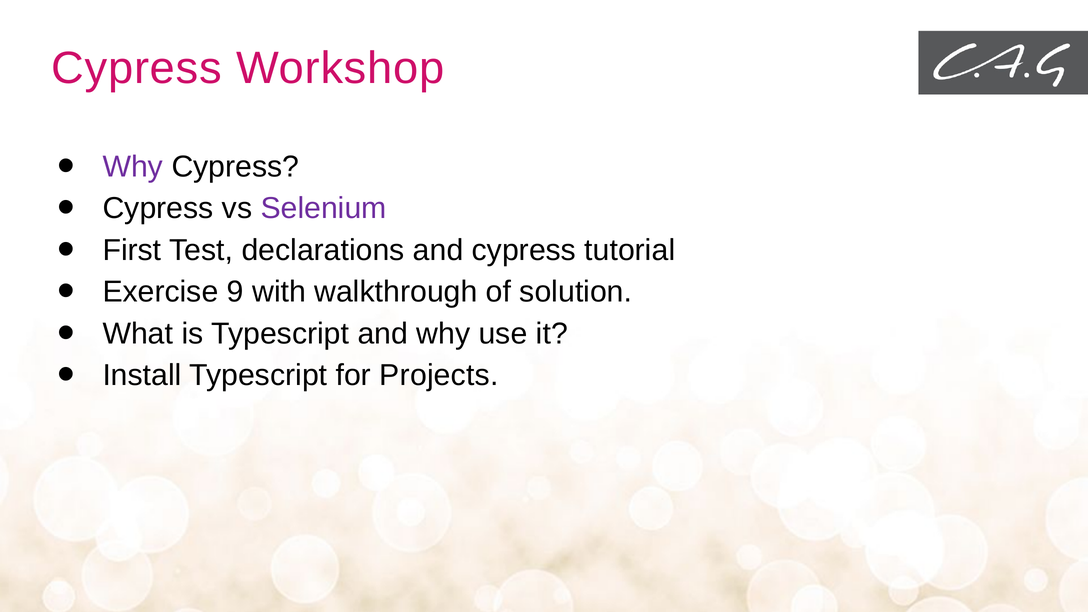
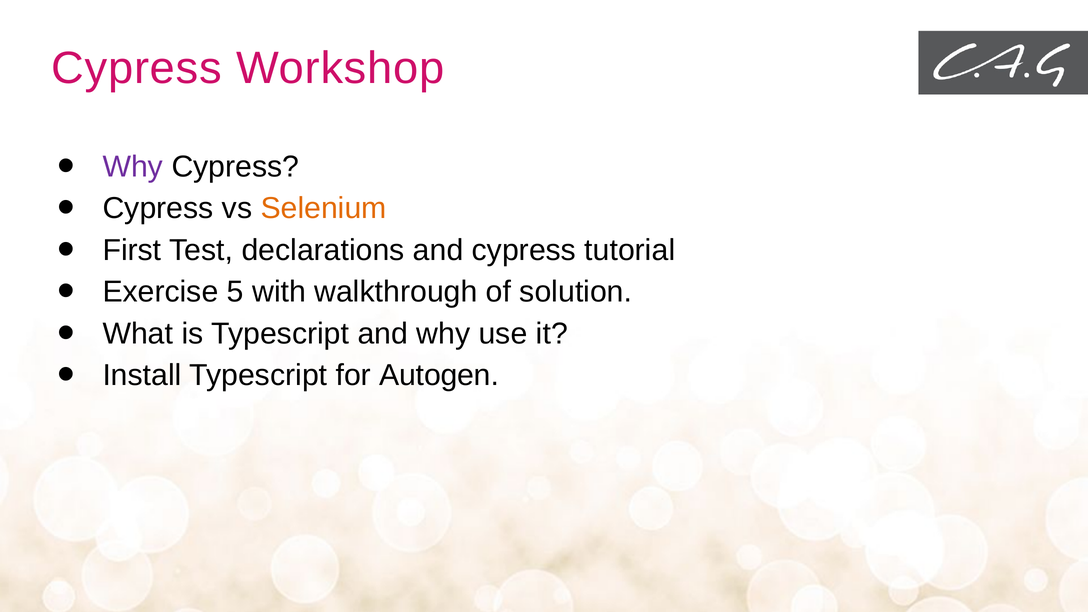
Selenium colour: purple -> orange (324, 208)
9: 9 -> 5 (235, 292)
Projects: Projects -> Autogen (439, 375)
